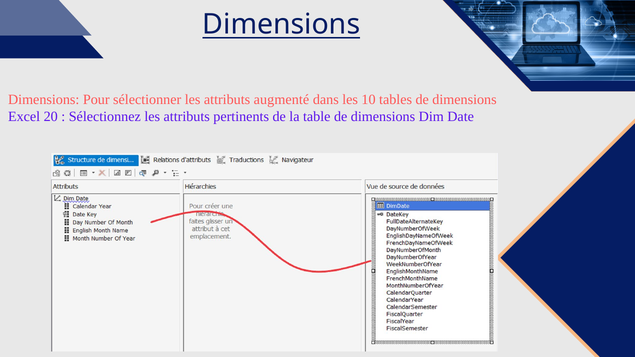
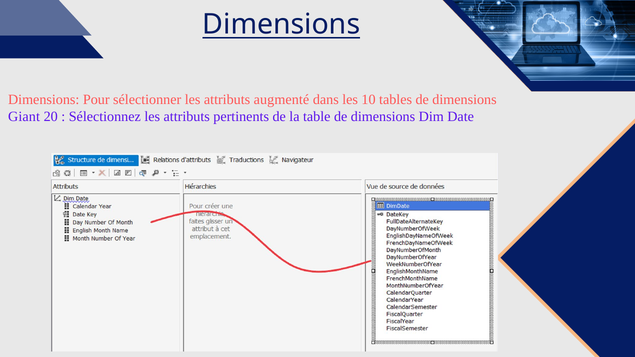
Excel: Excel -> Giant (24, 117)
